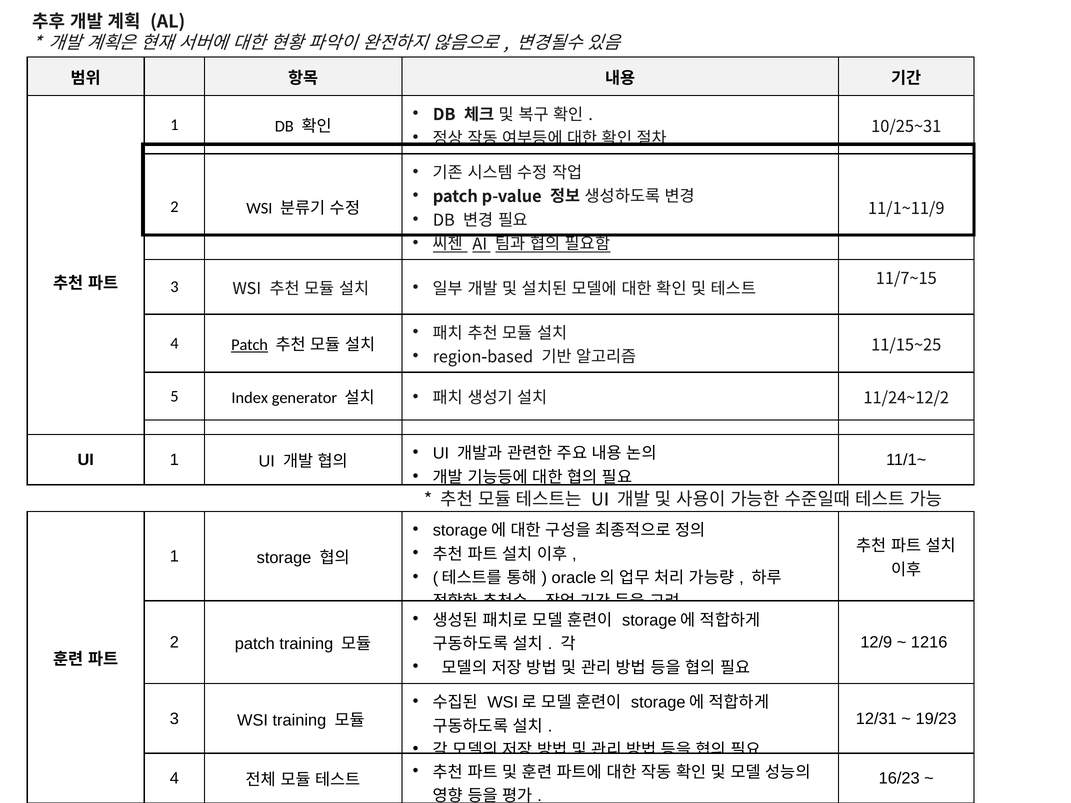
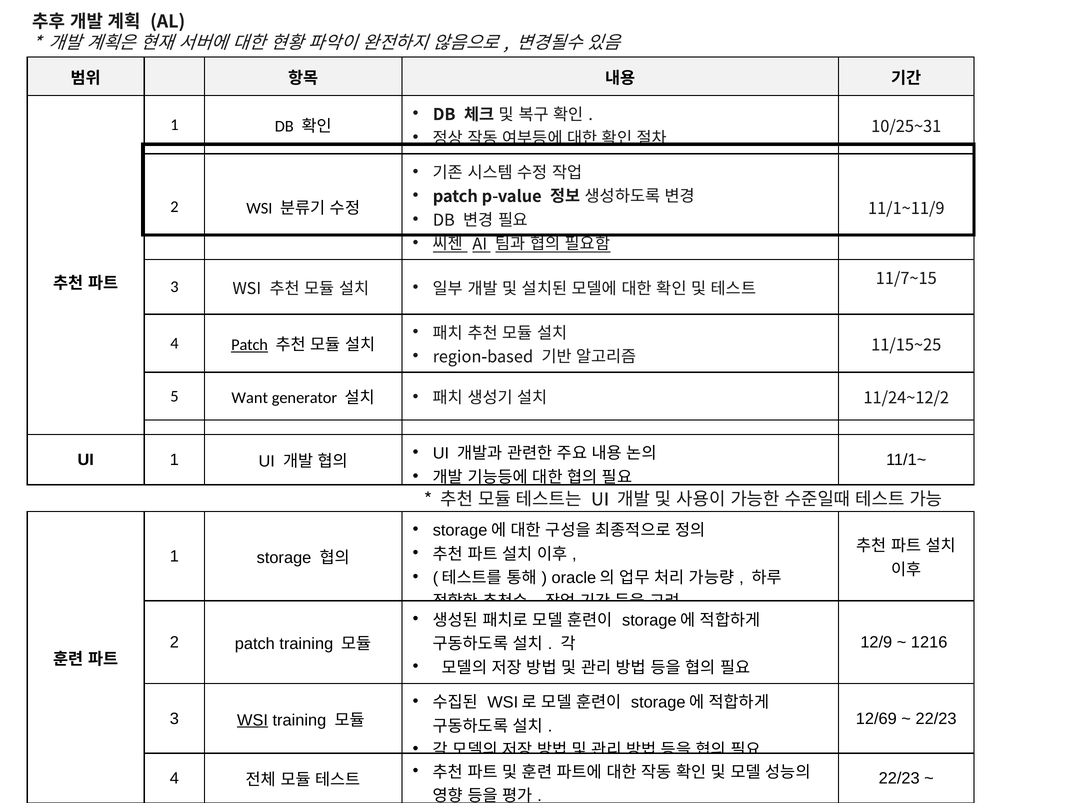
Index: Index -> Want (250, 398)
WSI underline: none -> present (253, 720)
12/31: 12/31 -> 12/69 (876, 719)
19/23: 19/23 -> 22/23 (936, 719)
16/23: 16/23 -> 22/23 (899, 779)
